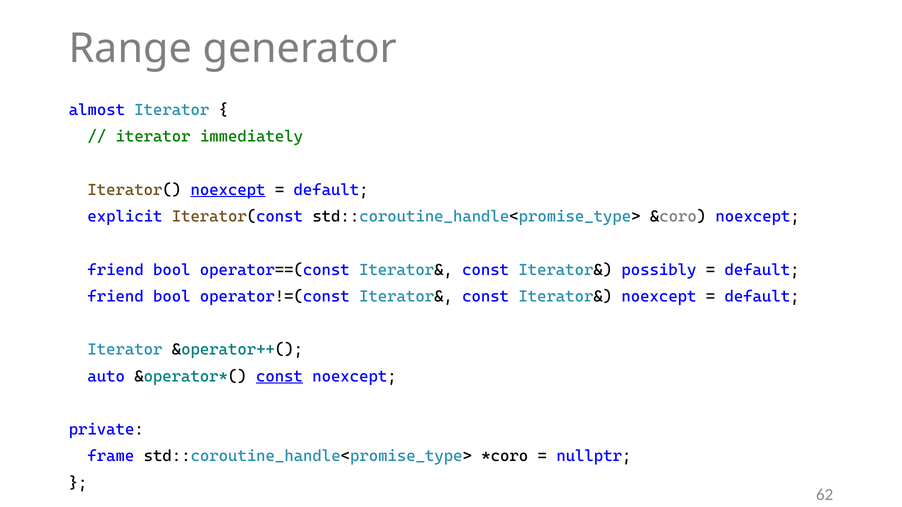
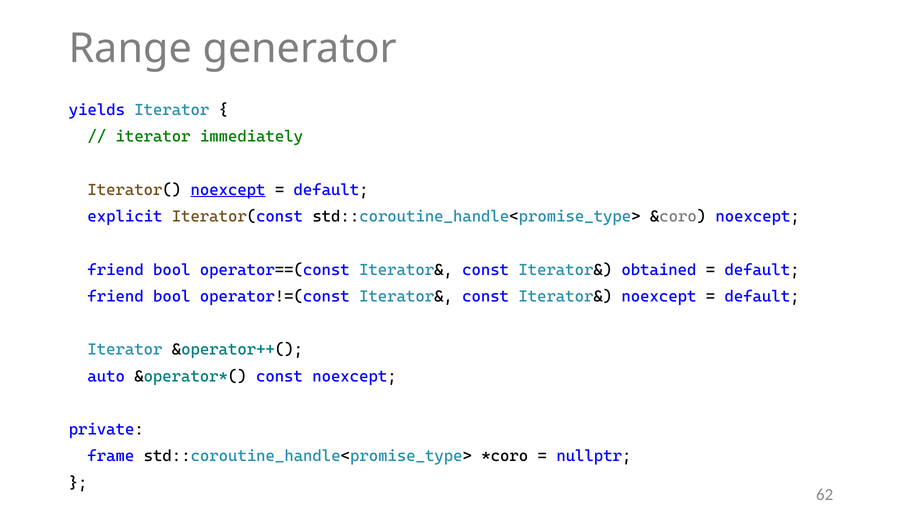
almost: almost -> yields (97, 110)
possibly: possibly -> obtained (659, 270)
const underline: present -> none (279, 377)
